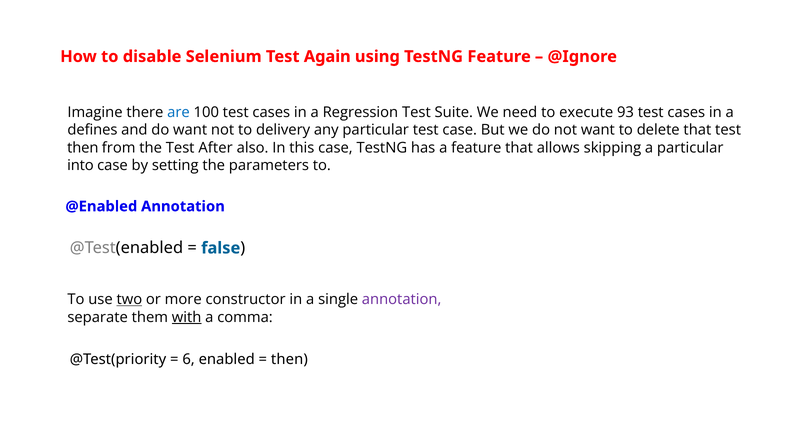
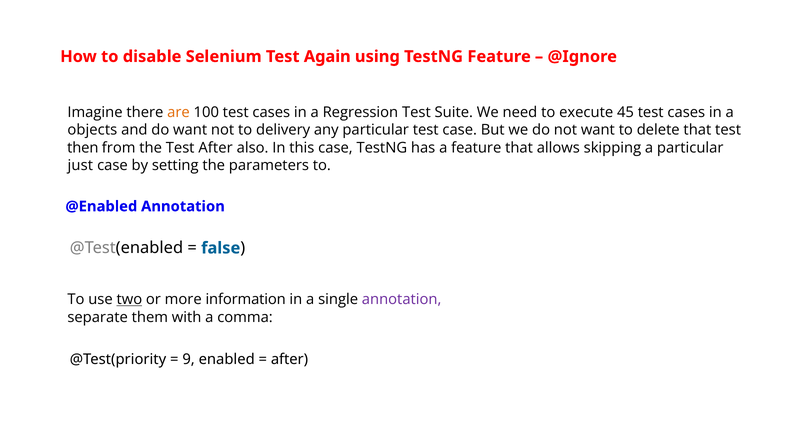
are colour: blue -> orange (178, 112)
93: 93 -> 45 (625, 112)
defines: defines -> objects (92, 130)
into: into -> just (80, 165)
constructor: constructor -> information (246, 299)
with underline: present -> none (187, 317)
6: 6 -> 9 (189, 359)
then: then -> after (289, 359)
